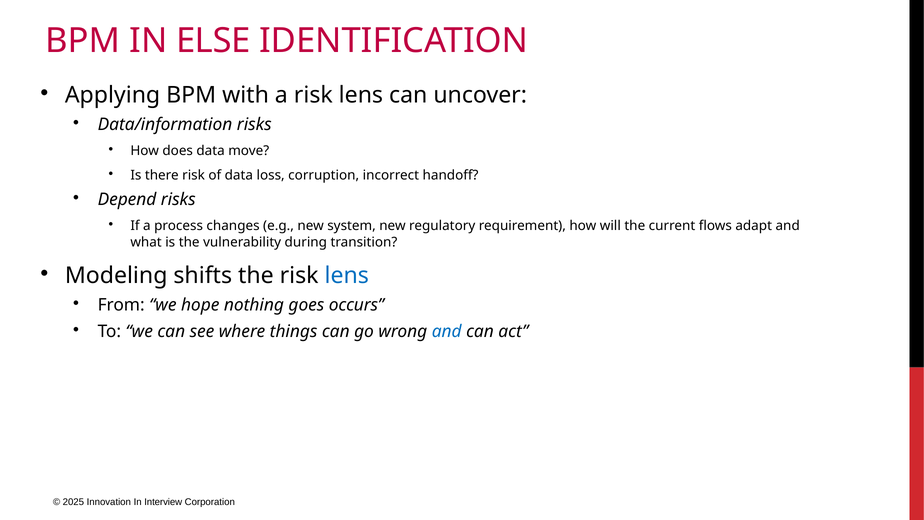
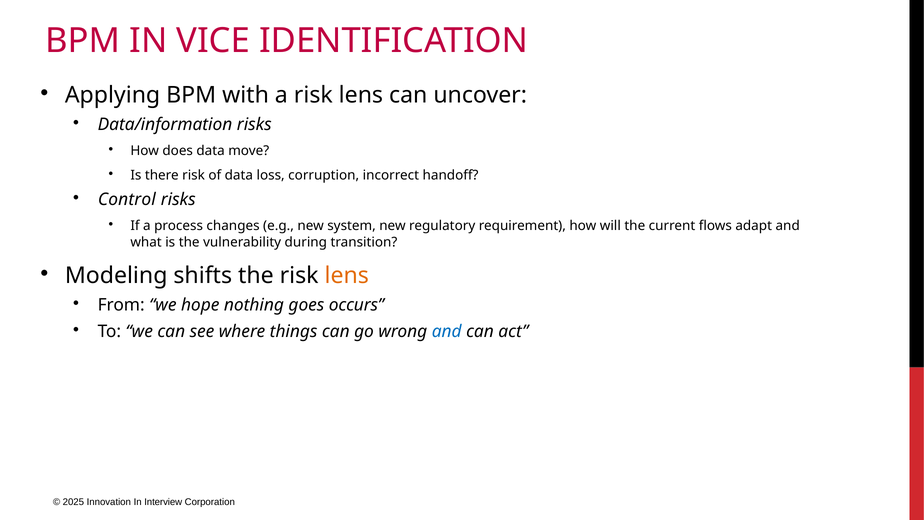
ELSE: ELSE -> VICE (213, 41)
Depend: Depend -> Control (127, 199)
lens colour: blue -> orange (347, 276)
